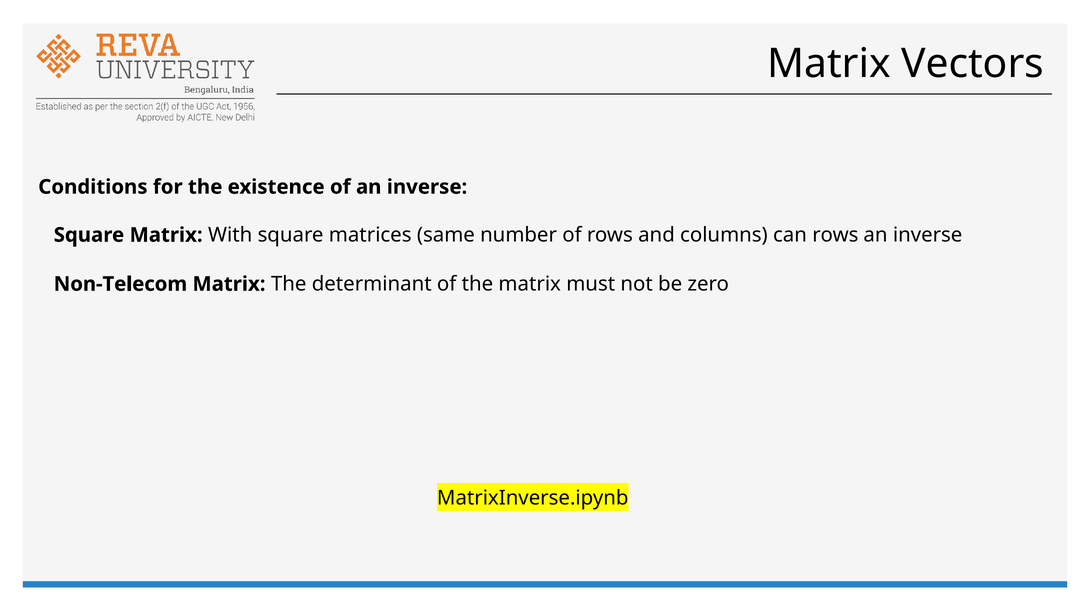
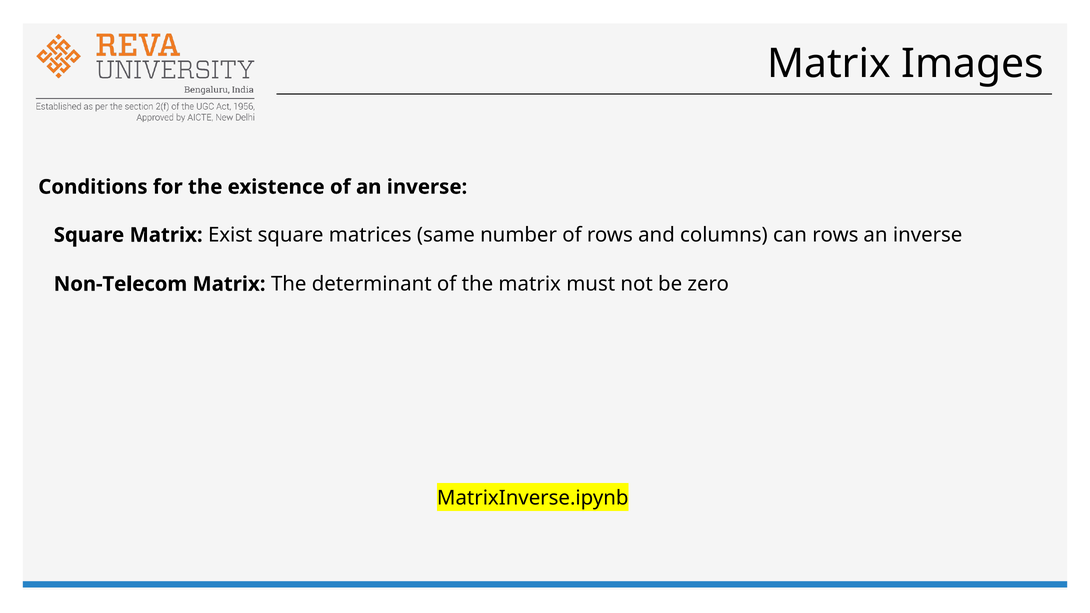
Vectors: Vectors -> Images (973, 64)
With: With -> Exist (230, 235)
